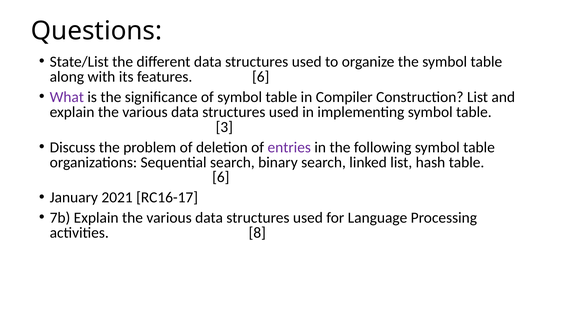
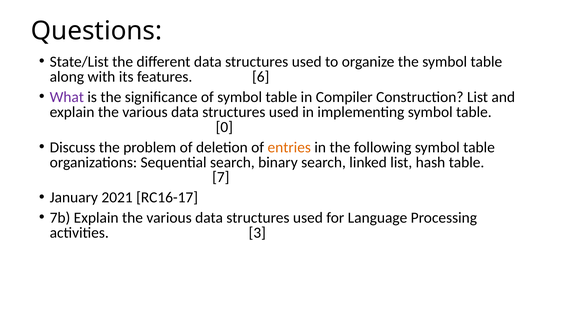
3: 3 -> 0 (224, 127)
entries colour: purple -> orange (289, 147)
6: 6 -> 7 (221, 177)
8: 8 -> 3 (257, 233)
